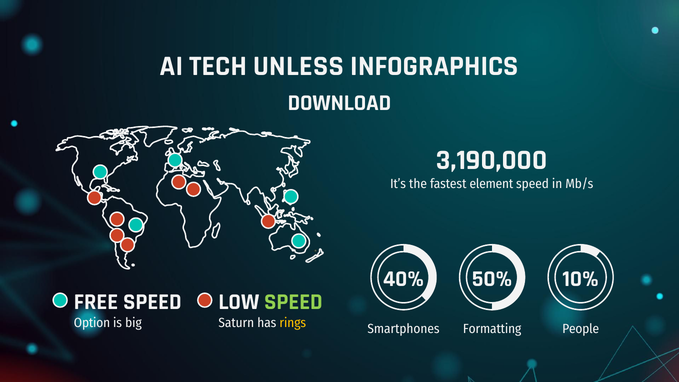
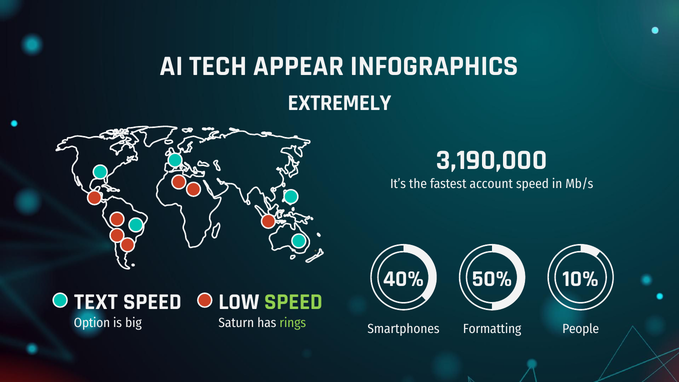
UNLESS: UNLESS -> APPEAR (299, 66)
DOWNLOAD: DOWNLOAD -> EXTREMELY (340, 103)
element: element -> account (491, 184)
FREE: FREE -> TEXT (96, 302)
rings colour: yellow -> light green (293, 323)
